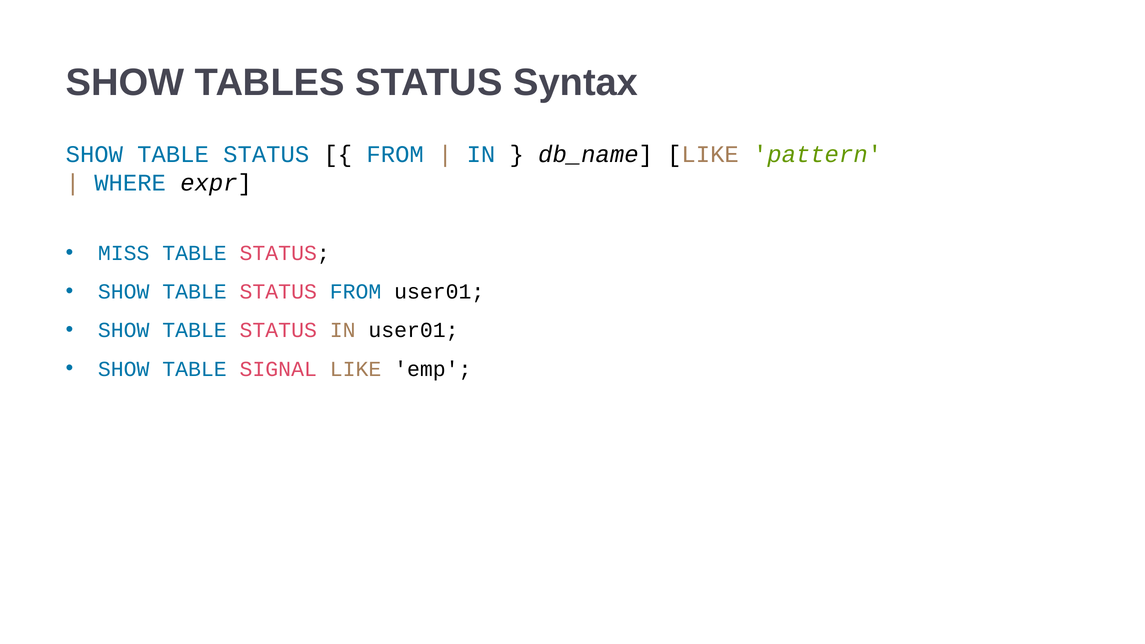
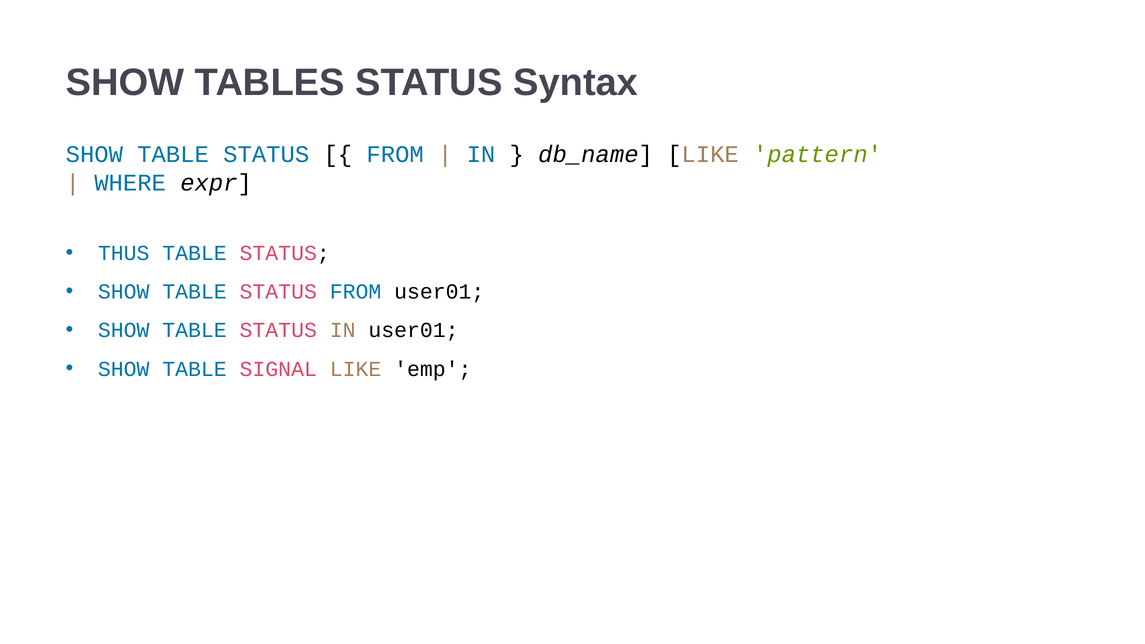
MISS: MISS -> THUS (124, 253)
